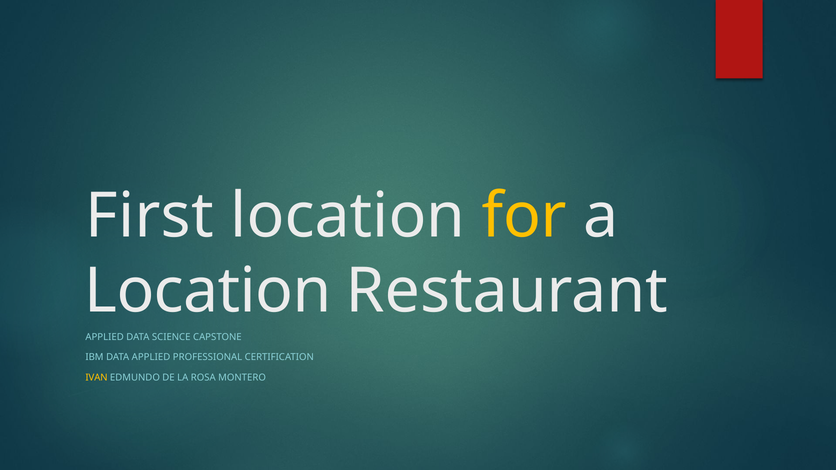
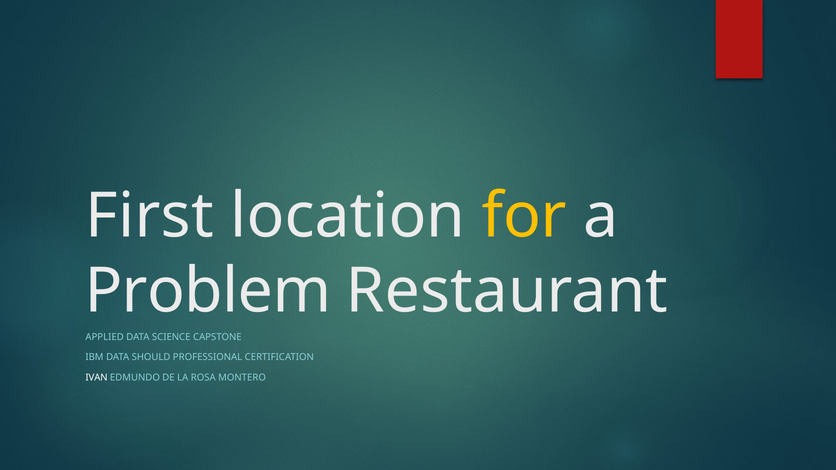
Location: Location -> Problem (208, 291)
DATA APPLIED: APPLIED -> SHOULD (151, 357)
IVAN colour: yellow -> white (97, 378)
